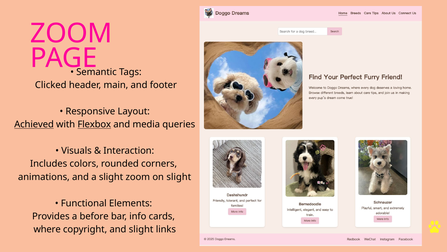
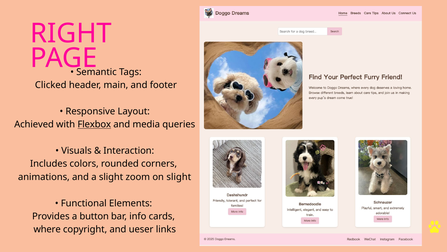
ZOOM: ZOOM -> RIGHT (71, 34)
Achieved underline: present -> none (34, 124)
before: before -> button (94, 216)
and slight: slight -> ueser (141, 229)
